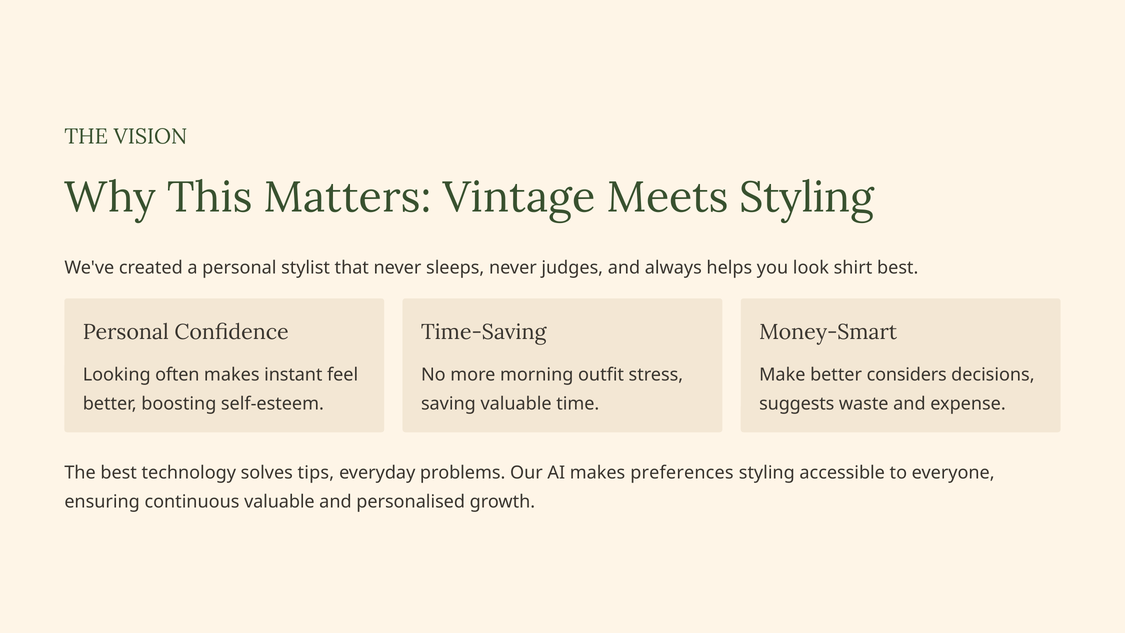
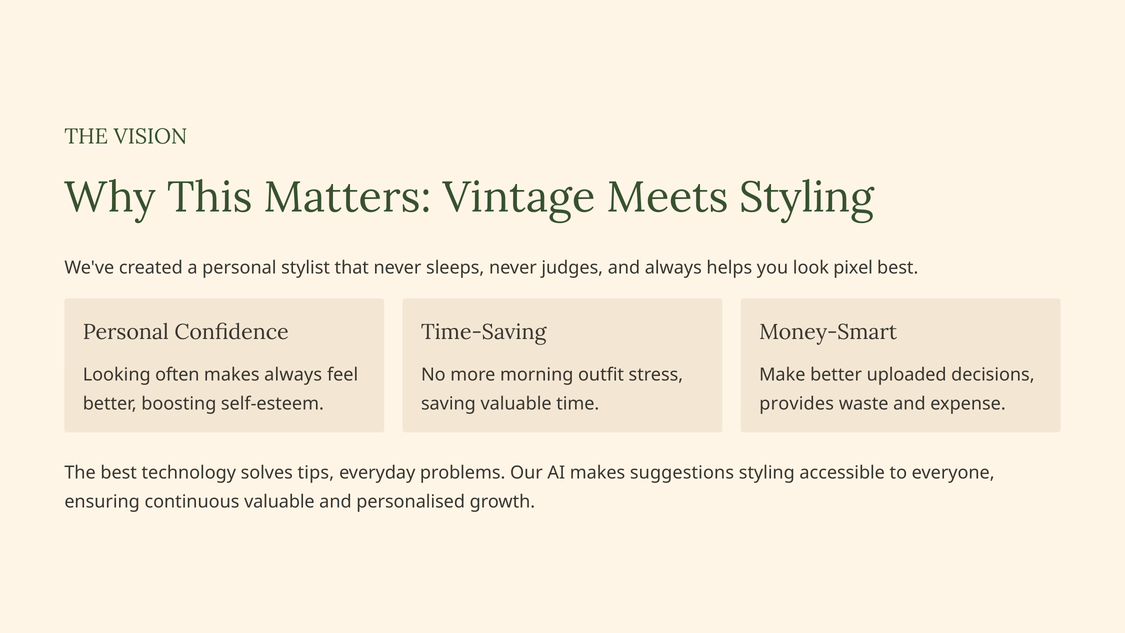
shirt: shirt -> pixel (853, 268)
makes instant: instant -> always (293, 375)
considers: considers -> uploaded (907, 375)
suggests: suggests -> provides (797, 404)
preferences: preferences -> suggestions (682, 473)
